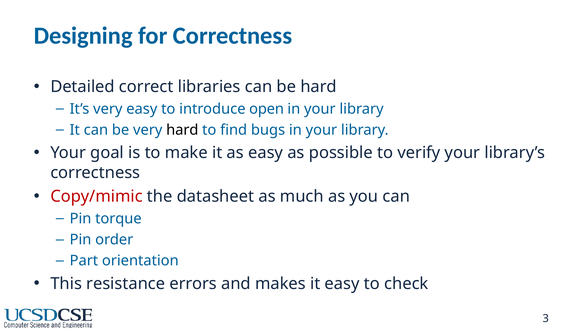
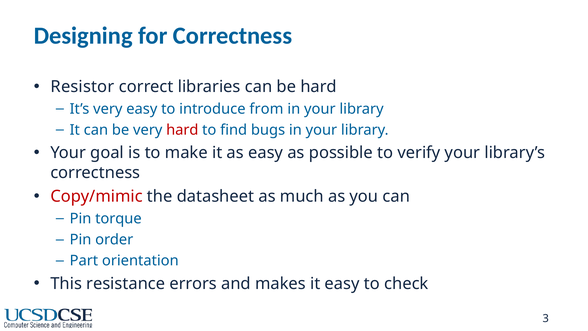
Detailed: Detailed -> Resistor (82, 87)
open: open -> from (266, 109)
hard colour: black -> red (182, 130)
